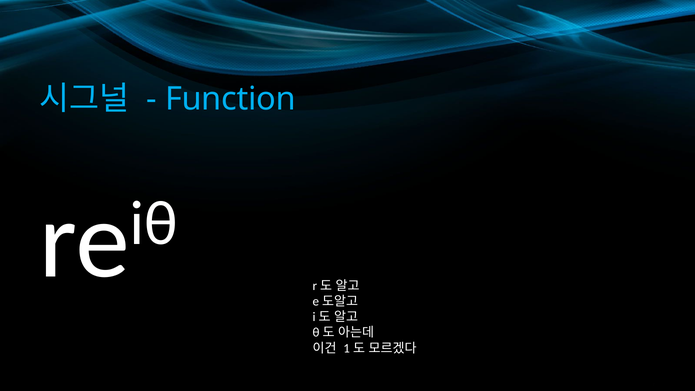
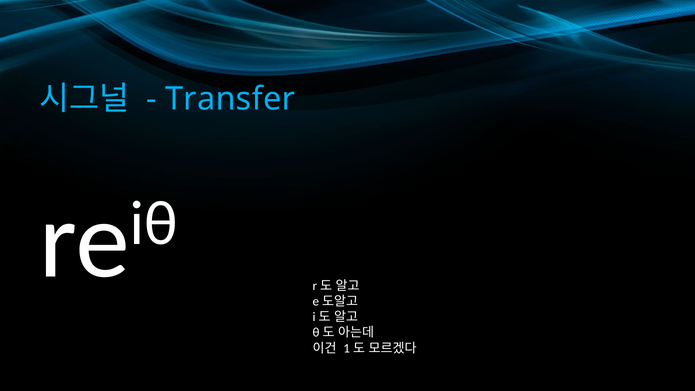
Function: Function -> Transfer (230, 99)
